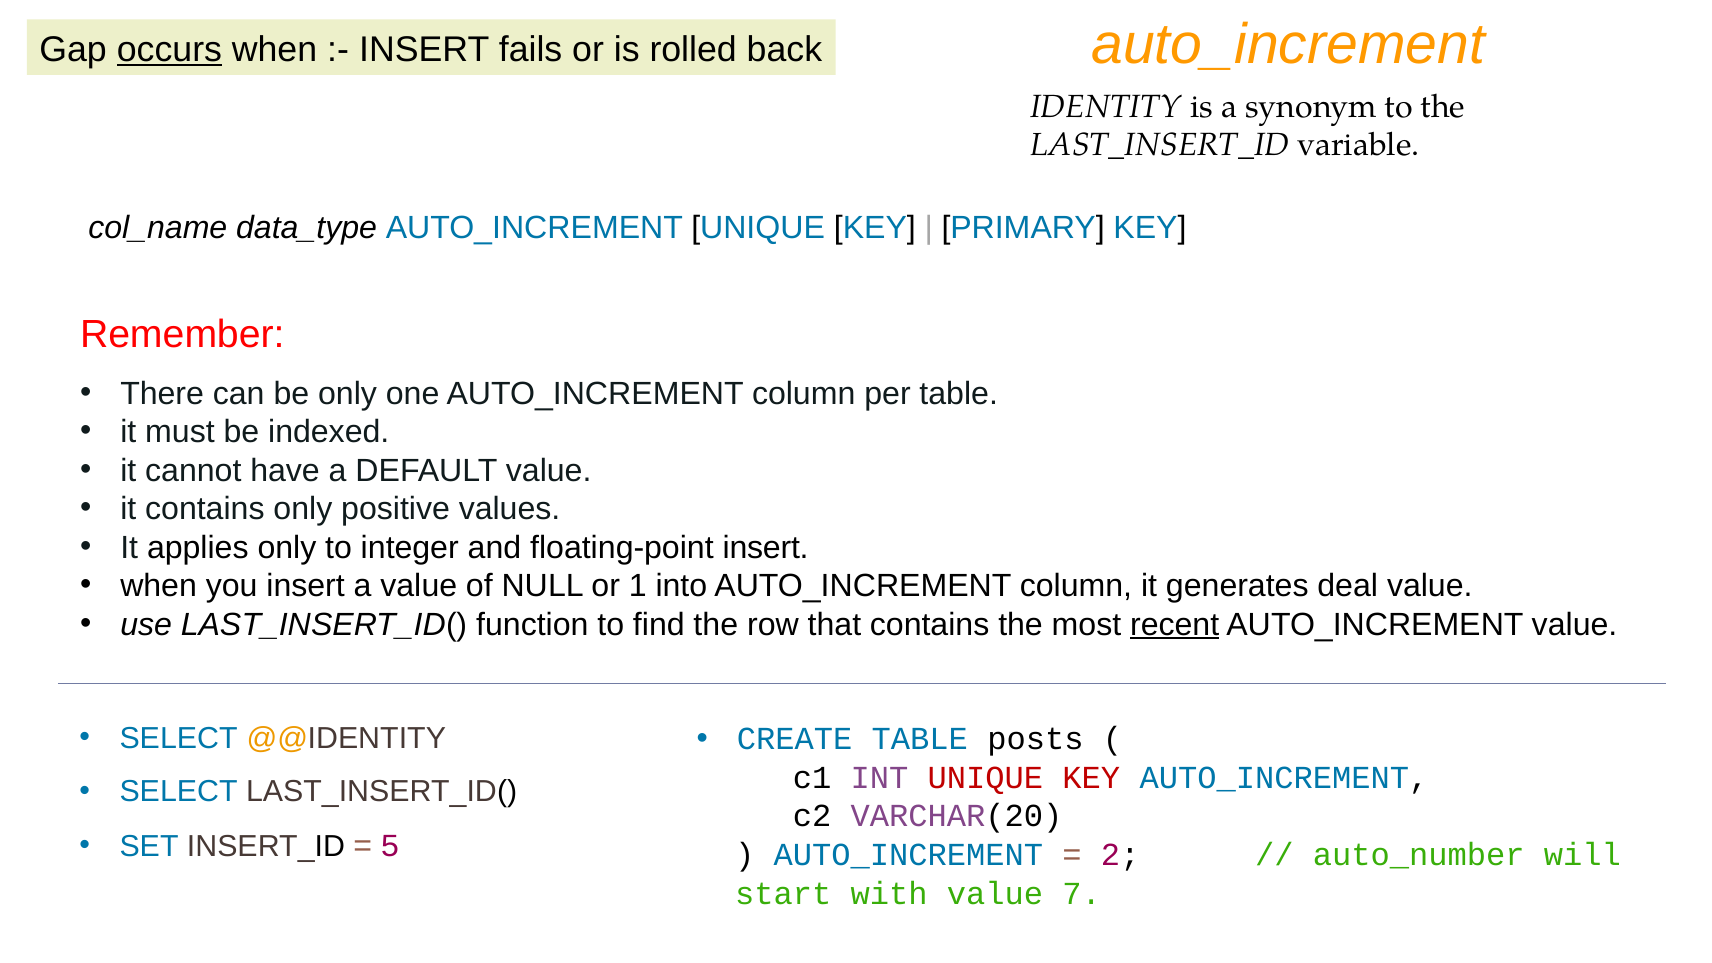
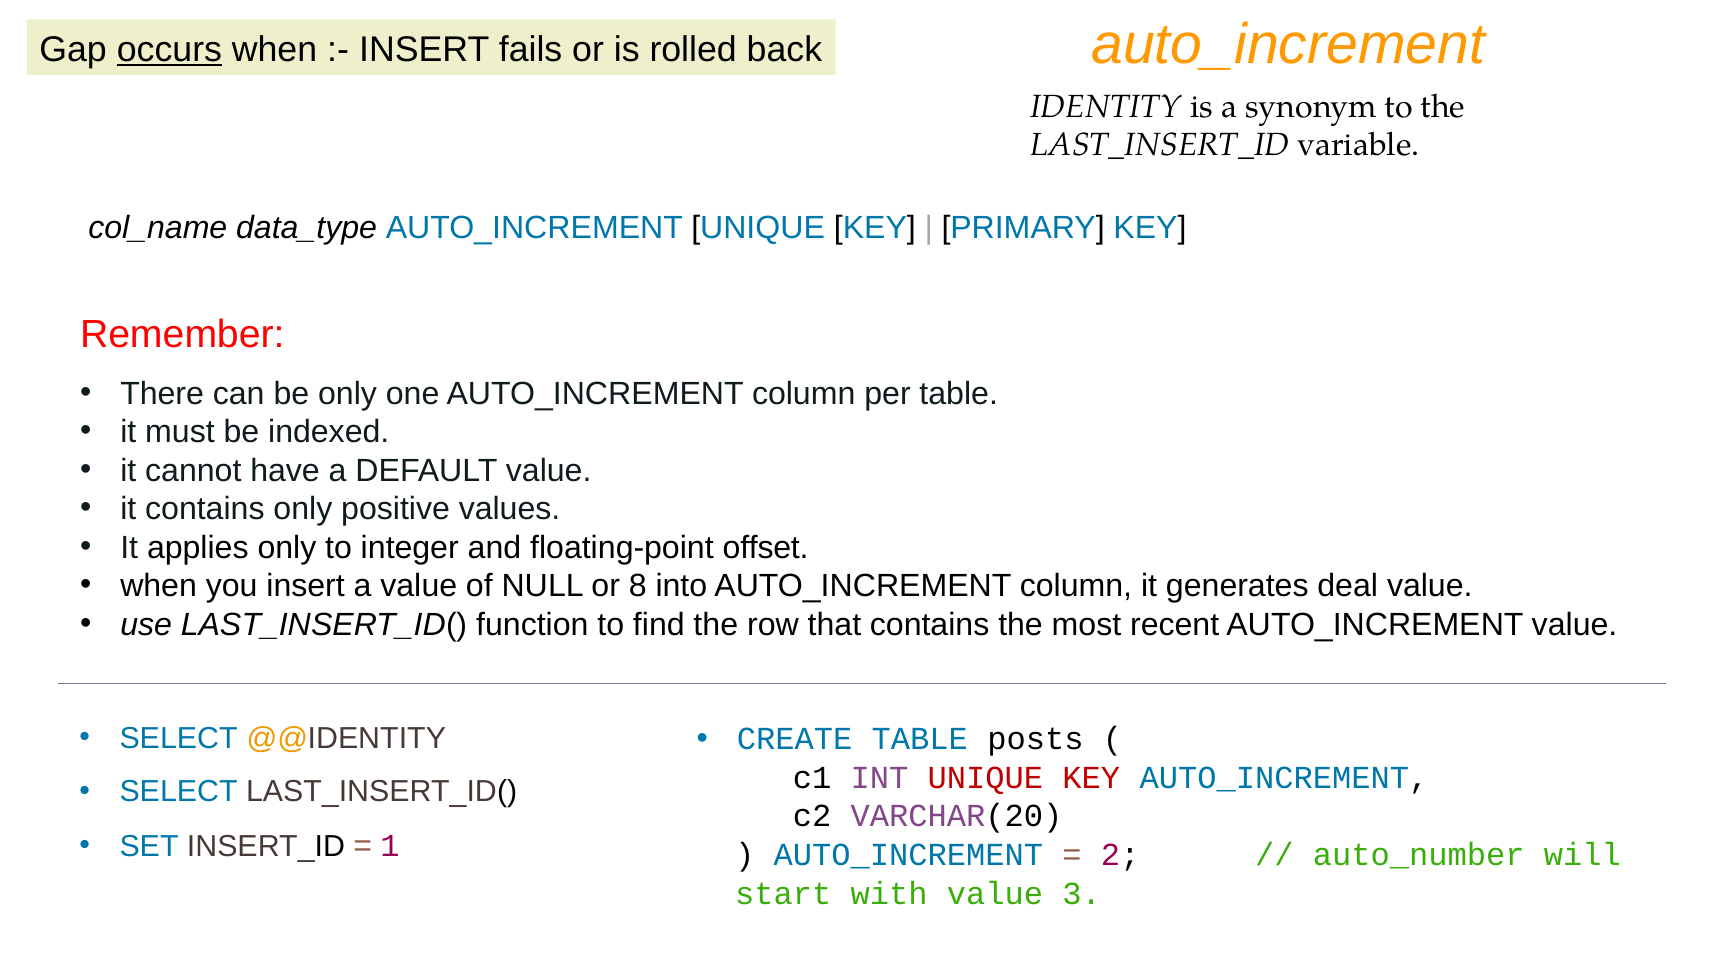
floating-point insert: insert -> offset (766, 548)
1: 1 -> 8 (638, 586)
recent underline: present -> none (1175, 625)
5: 5 -> 1 (390, 846)
7: 7 -> 3 (1082, 893)
